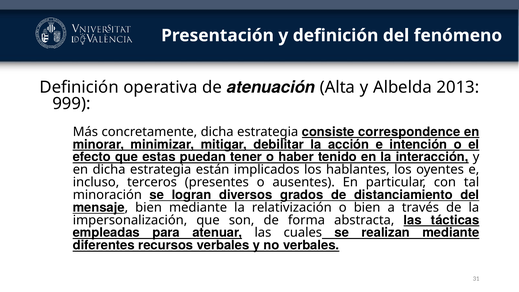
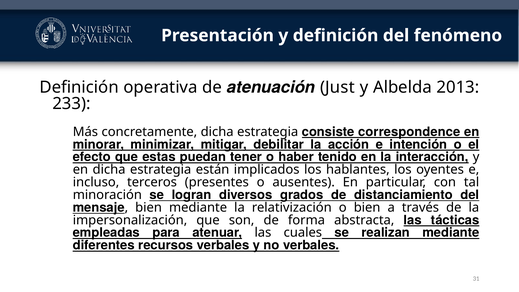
Alta: Alta -> Just (337, 87)
999: 999 -> 233 (71, 103)
